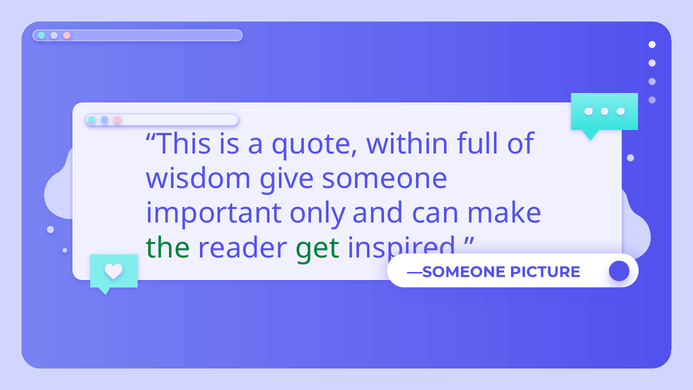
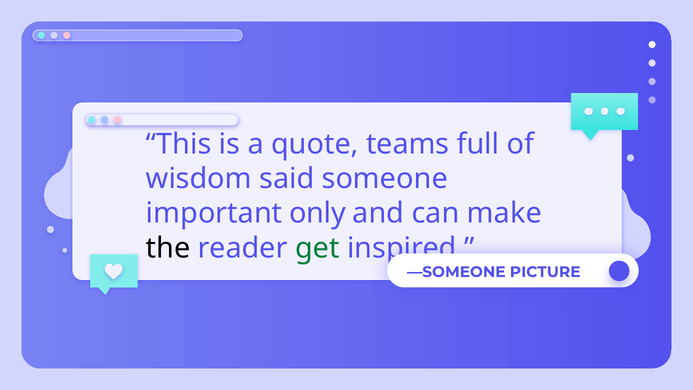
within: within -> teams (408, 144)
give: give -> said (287, 179)
the colour: green -> black (168, 248)
